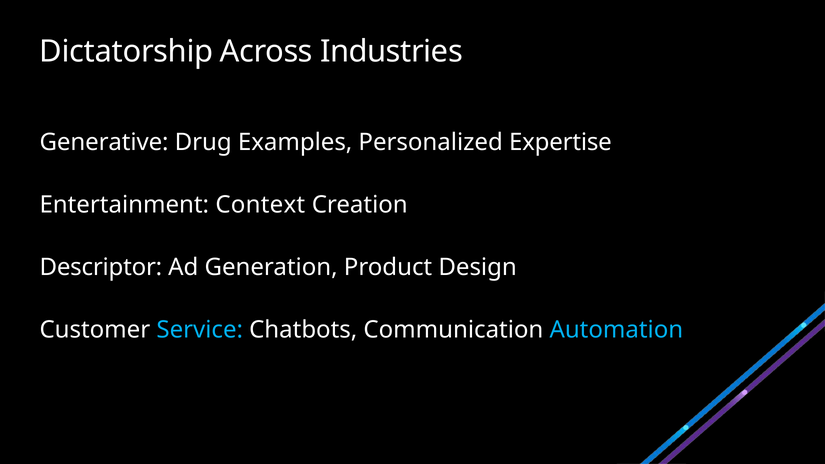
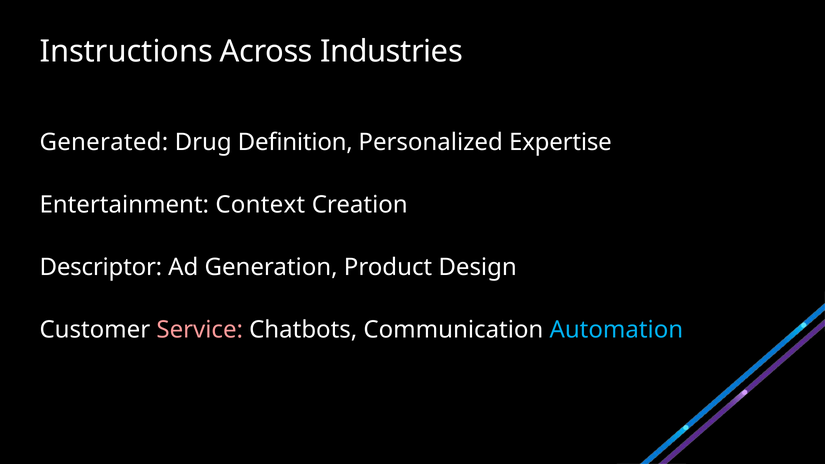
Dictatorship: Dictatorship -> Instructions (126, 52)
Generative: Generative -> Generated (104, 142)
Examples: Examples -> Definition (295, 142)
Service colour: light blue -> pink (200, 330)
